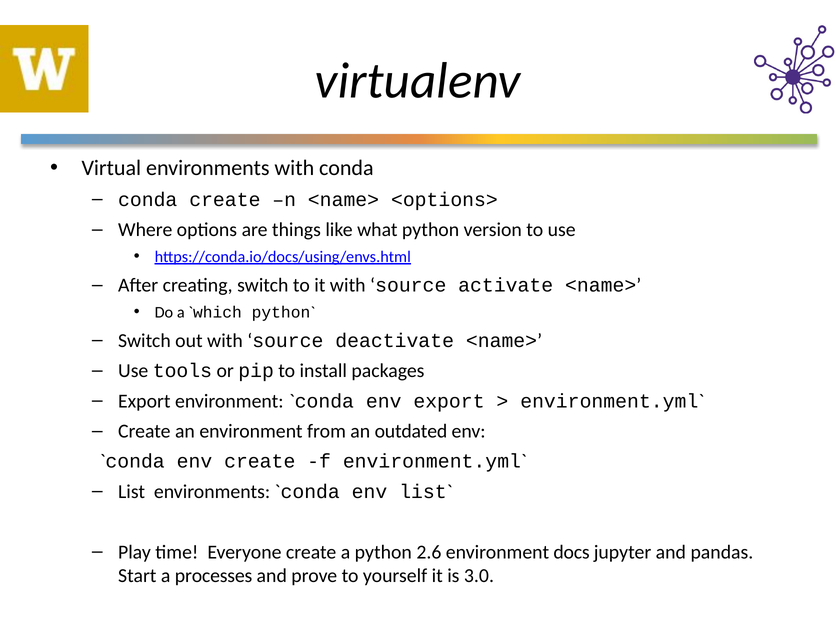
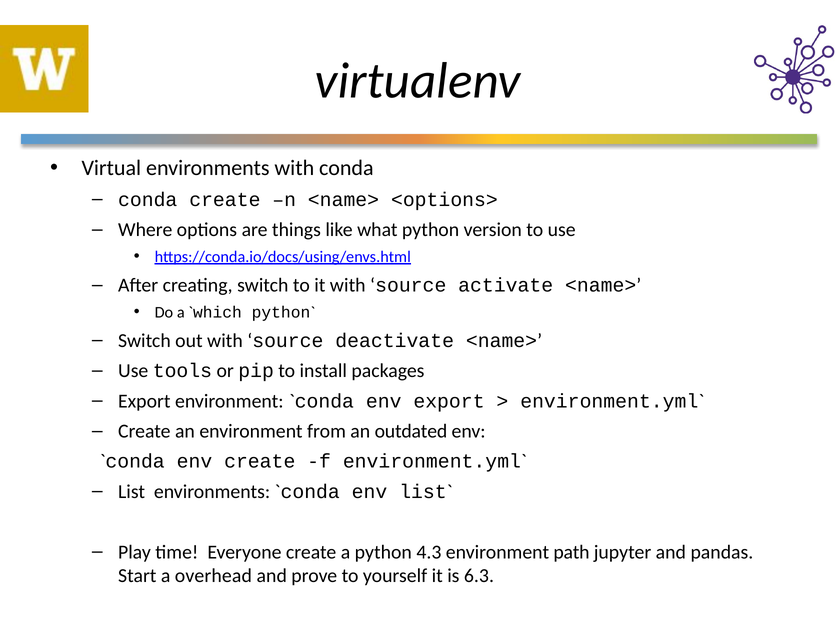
2.6: 2.6 -> 4.3 (429, 552)
docs: docs -> path (572, 552)
processes: processes -> overhead (213, 576)
3.0: 3.0 -> 6.3 (479, 576)
